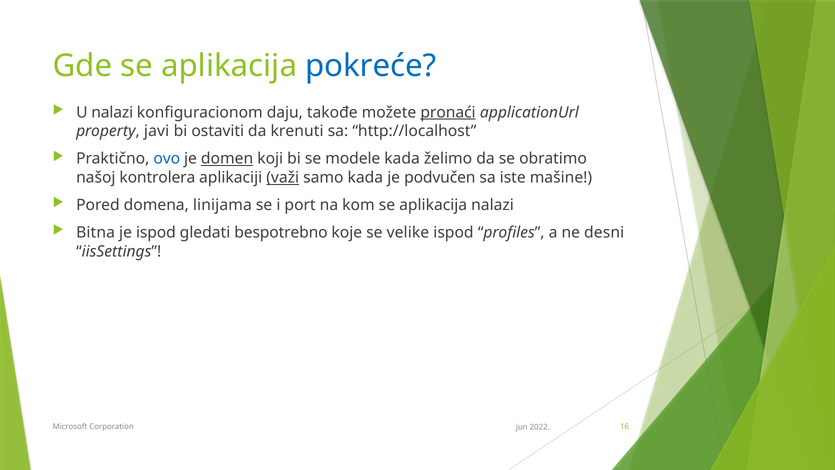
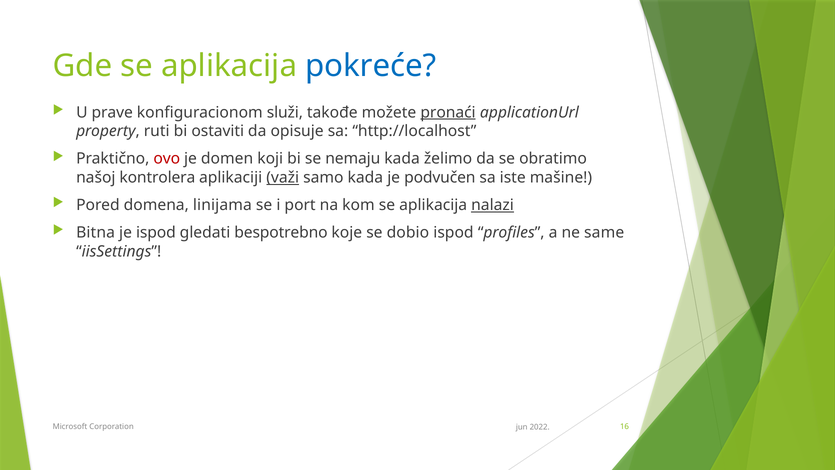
U nalazi: nalazi -> prave (112, 112)
daju: daju -> služi (285, 112)
javi: javi -> ruti (157, 131)
krenuti: krenuti -> opisuje (297, 131)
ovo colour: blue -> red (167, 159)
domen underline: present -> none (227, 159)
modele: modele -> nemaju (353, 159)
nalazi underline: none -> present (493, 205)
velike: velike -> dobio (408, 232)
desni: desni -> same (604, 232)
